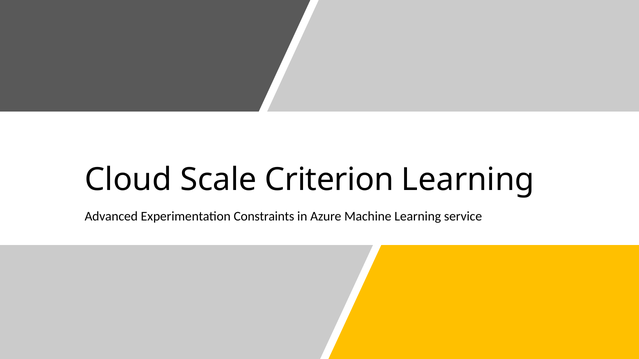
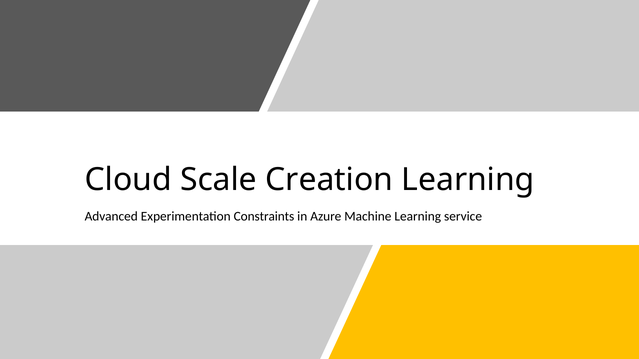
Criterion: Criterion -> Creation (329, 180)
